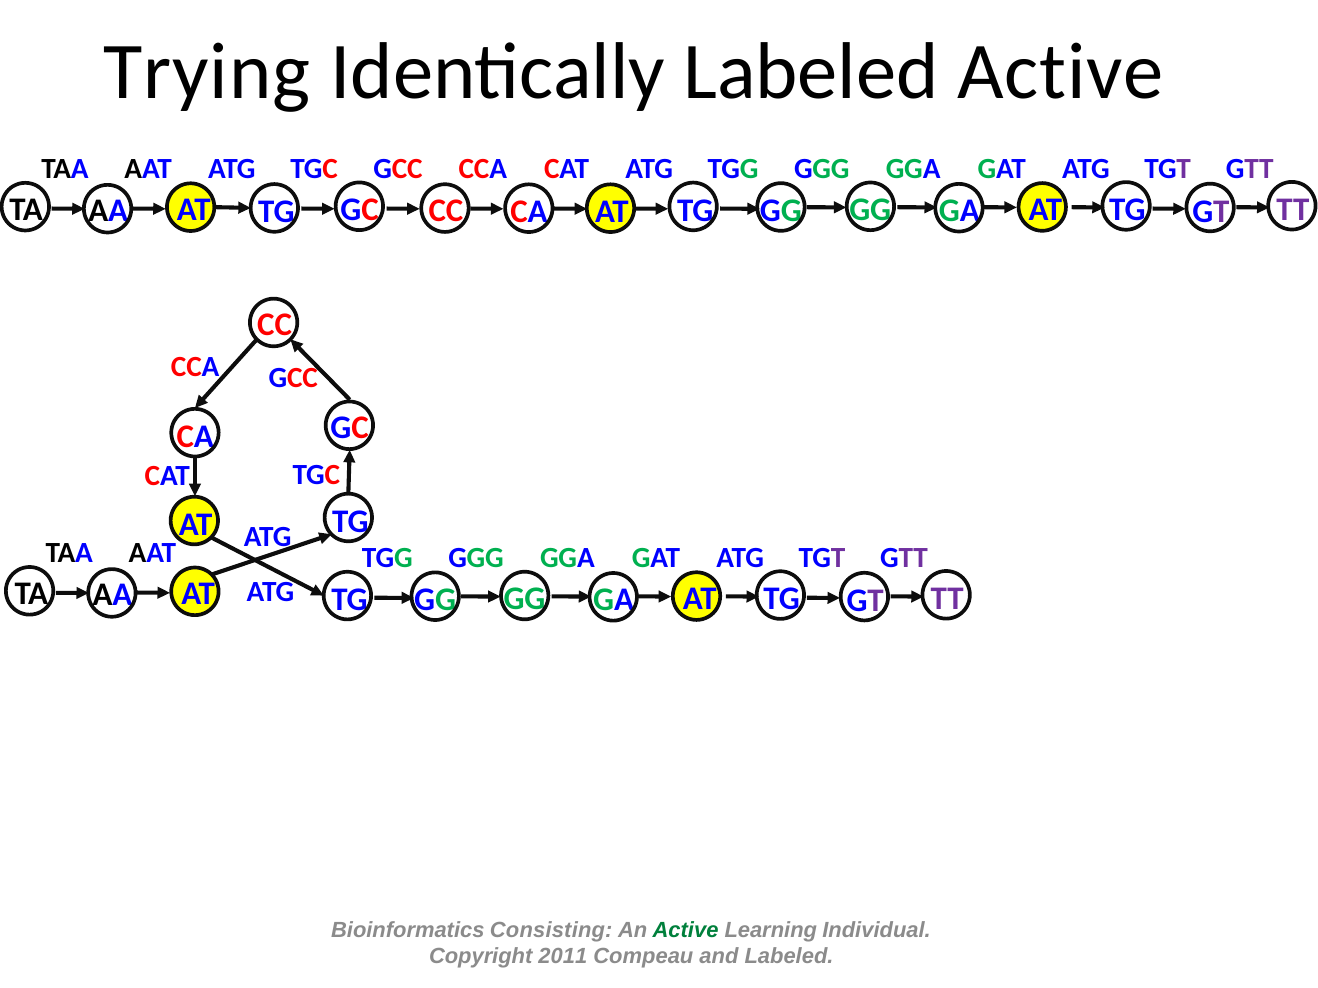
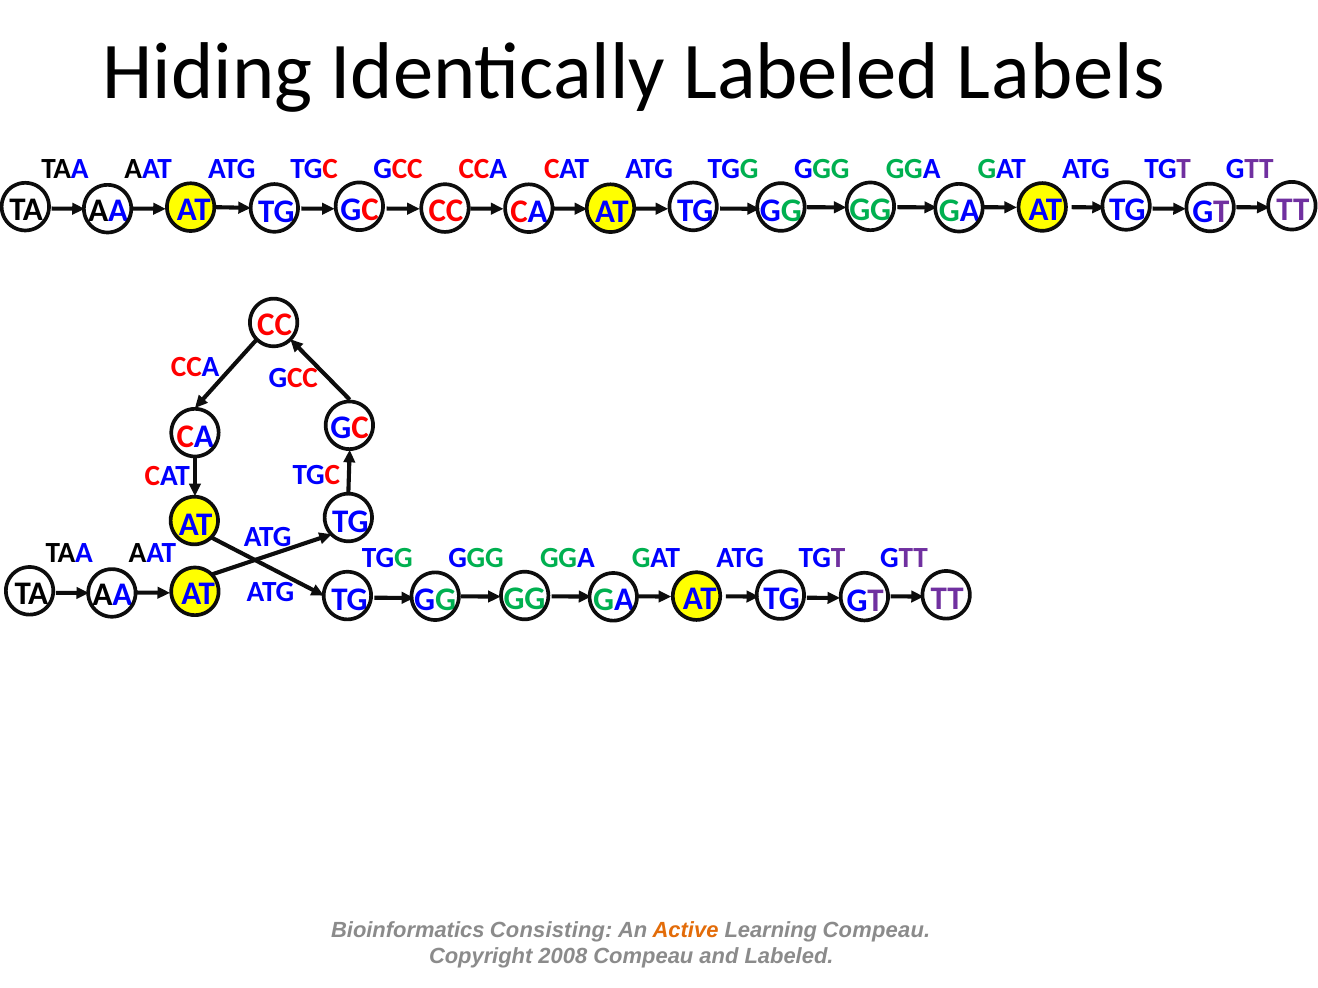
Trying: Trying -> Hiding (207, 72)
Labeled Active: Active -> Labels (1061, 72)
Active colour: green -> orange (686, 931)
Learning Individual: Individual -> Compeau (876, 931)
2011: 2011 -> 2008 (563, 957)
